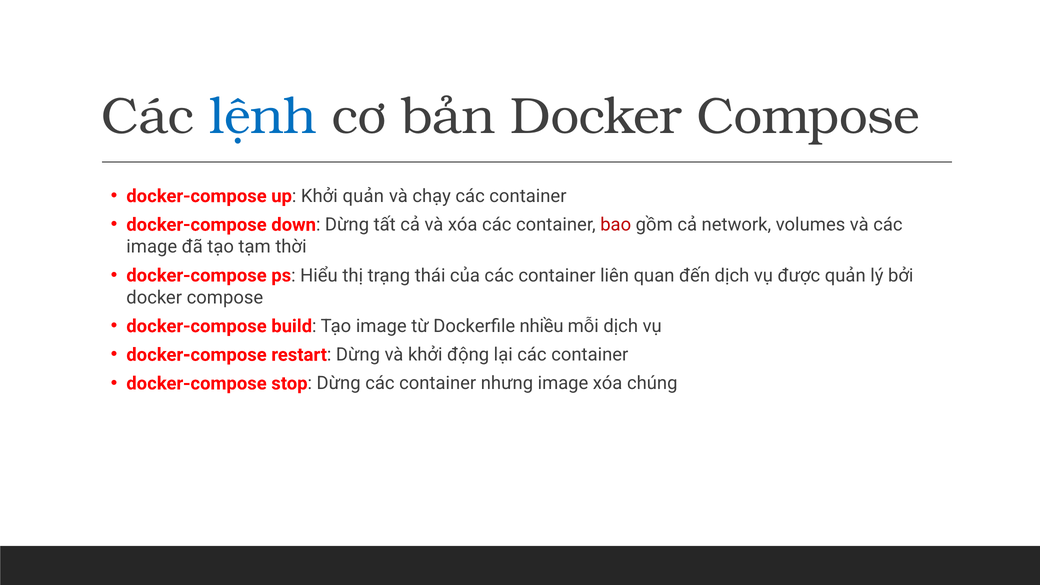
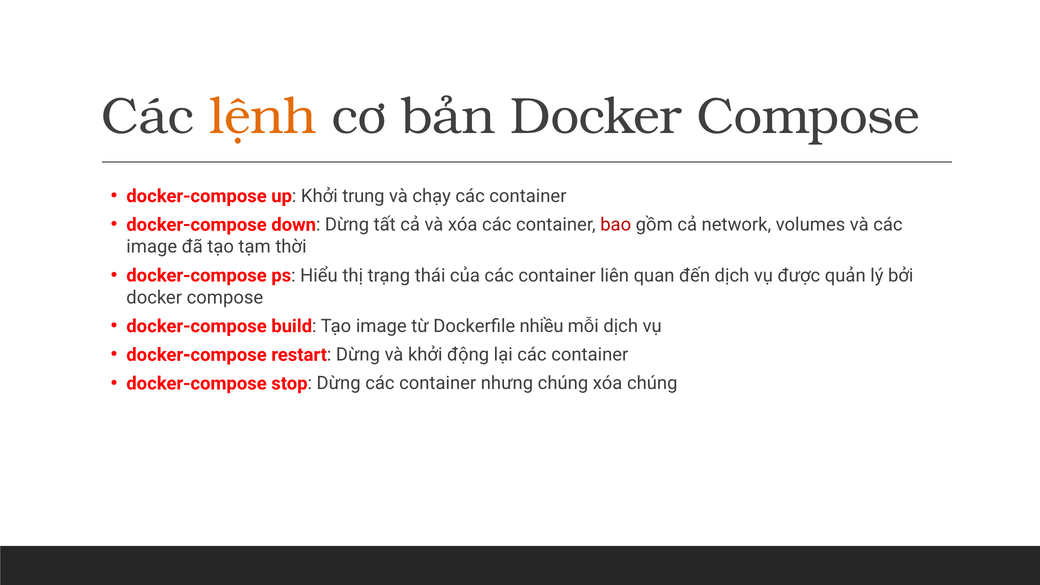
lệnh colour: blue -> orange (263, 116)
Khởi quản: quản -> trung (363, 196)
nhưng image: image -> chúng (563, 383)
